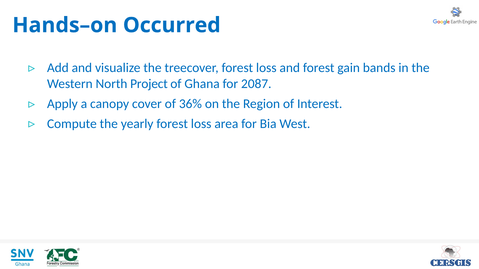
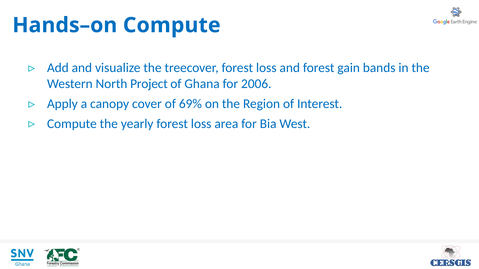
Hands–on Occurred: Occurred -> Compute (172, 25)
2087: 2087 -> 2006 (256, 84)
36%: 36% -> 69% (190, 104)
